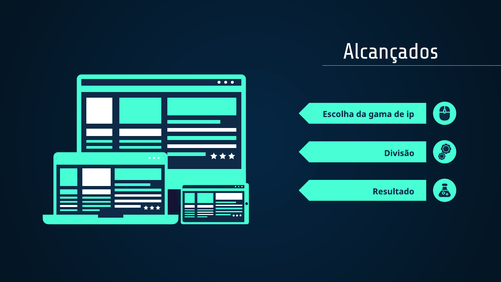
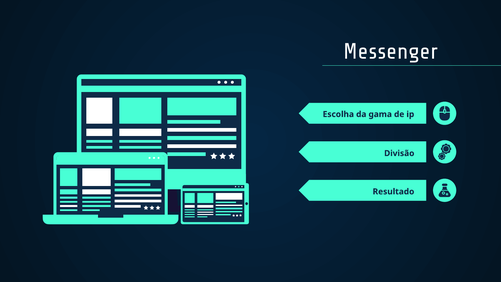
Alcançados: Alcançados -> Messenger (391, 51)
